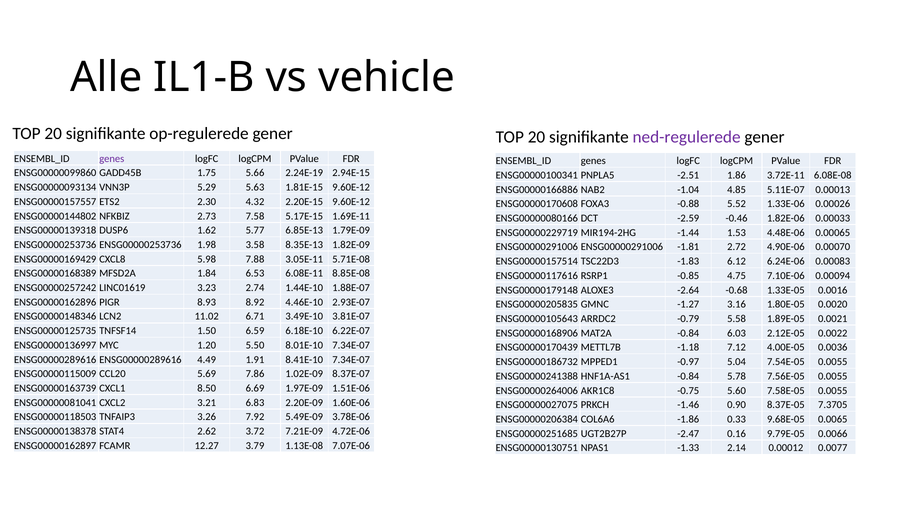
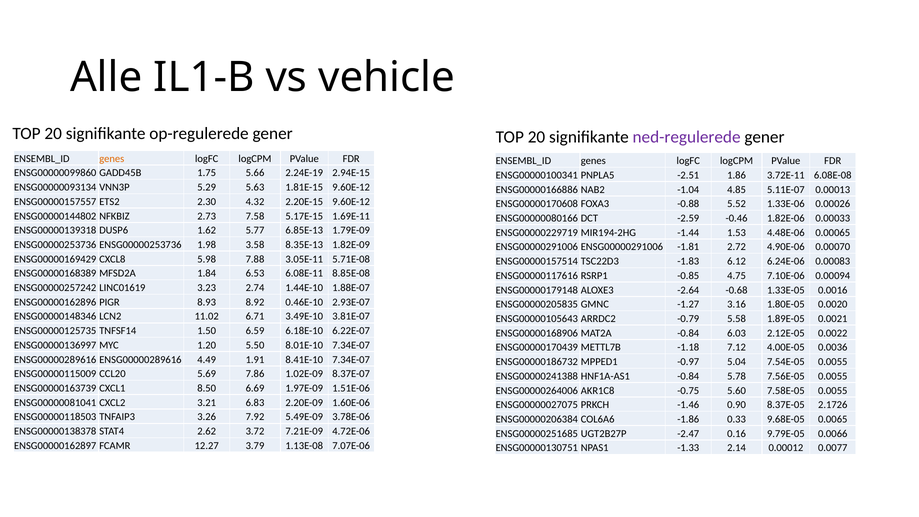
genes colour: purple -> orange (112, 159)
4.46E-10: 4.46E-10 -> 0.46E-10 (304, 302)
7.3705: 7.3705 -> 2.1726 (833, 405)
